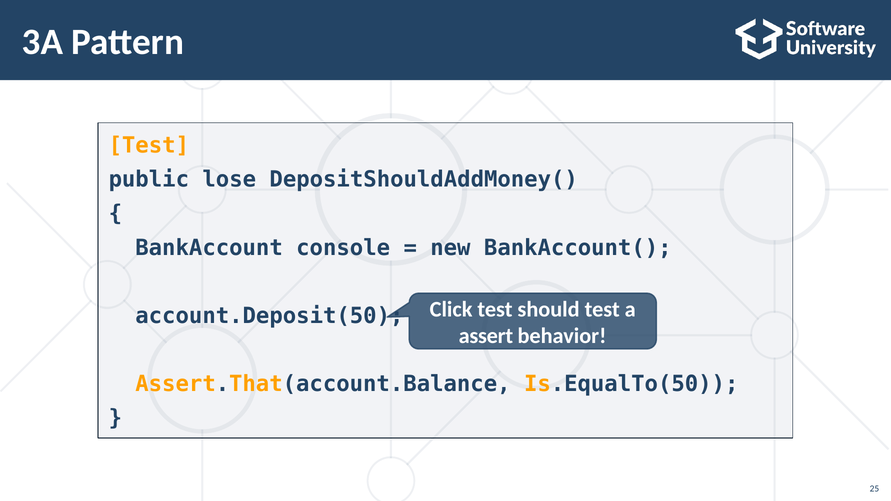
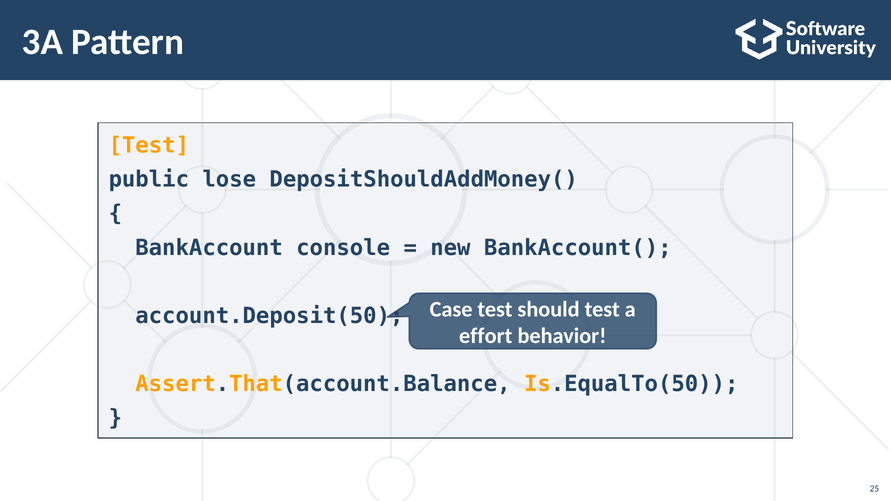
Click: Click -> Case (451, 309)
assert: assert -> effort (486, 336)
